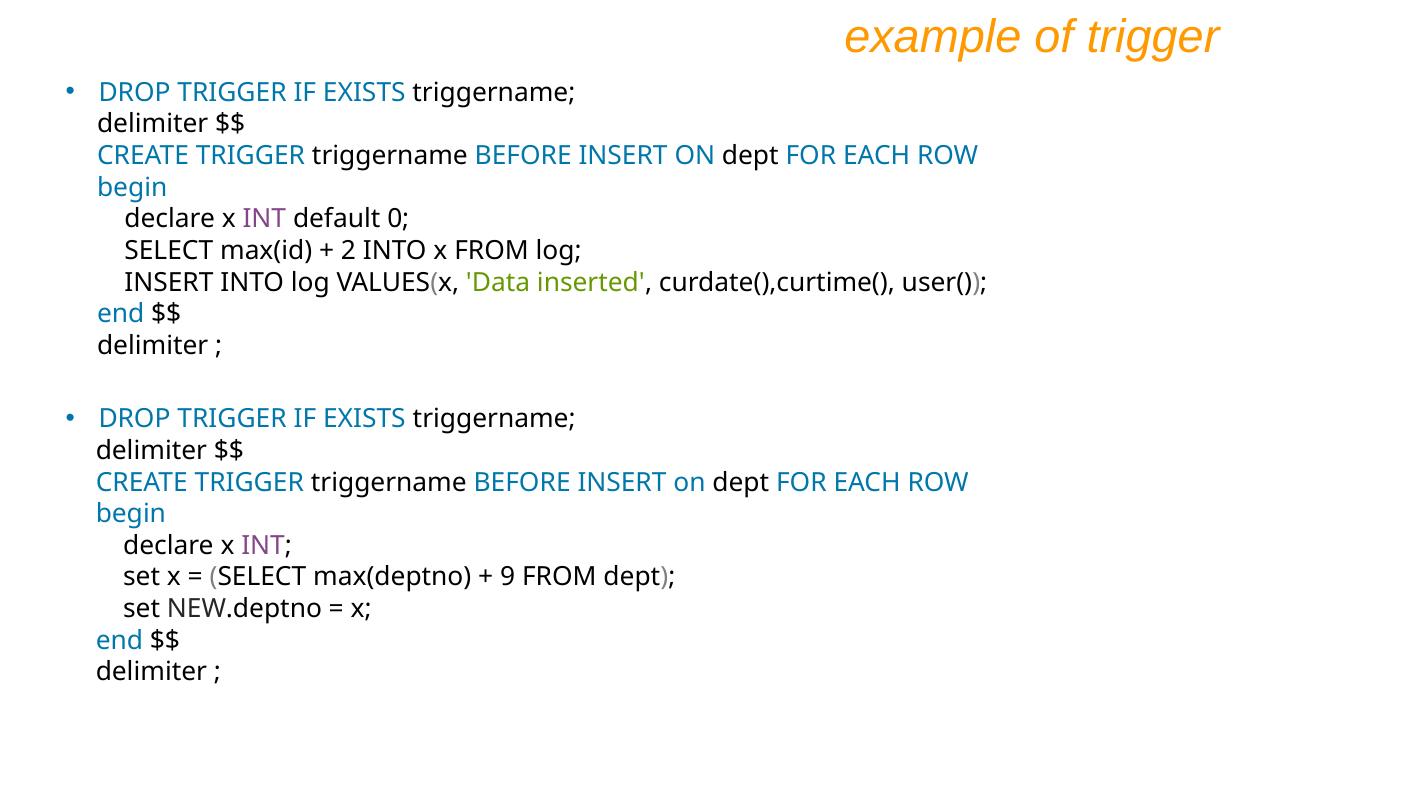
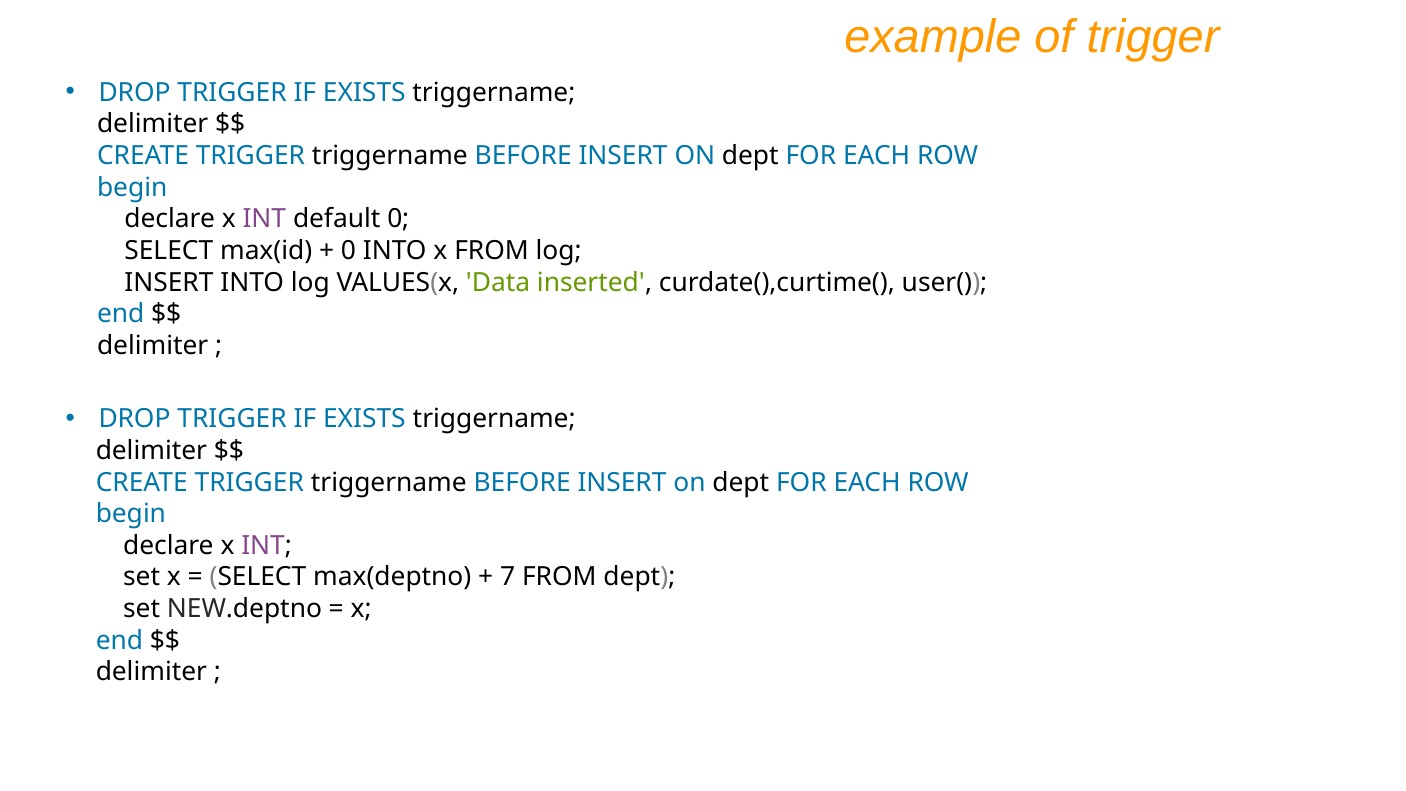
2: 2 -> 0 (349, 251)
9: 9 -> 7 (508, 577)
